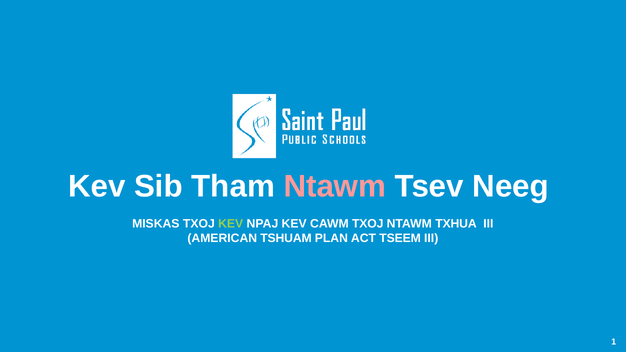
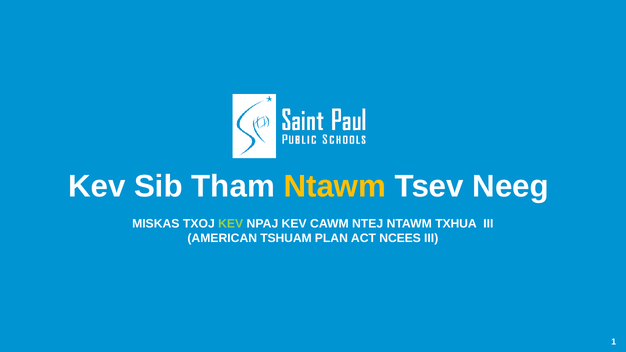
Ntawm colour: pink -> yellow (335, 186)
CAWM TXOJ: TXOJ -> NTEJ (368, 224)
TSEEM: TSEEM -> NCEES (400, 238)
